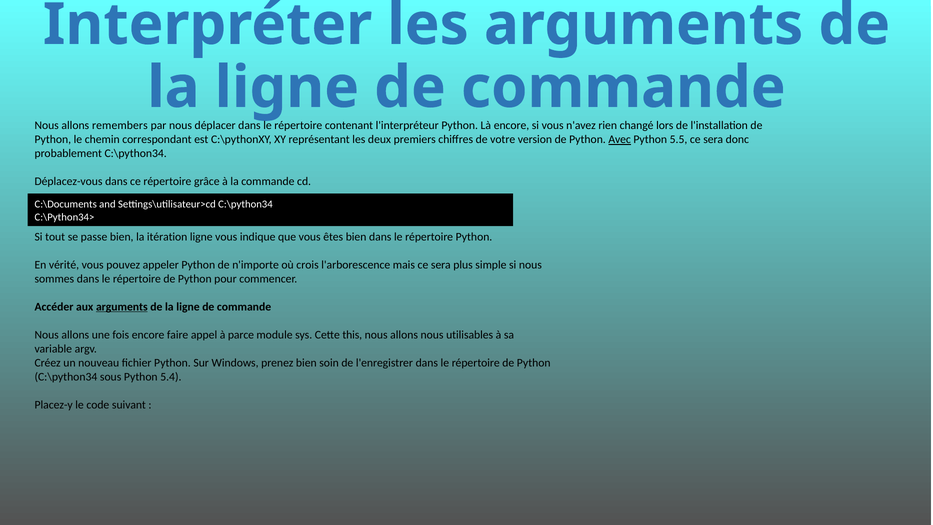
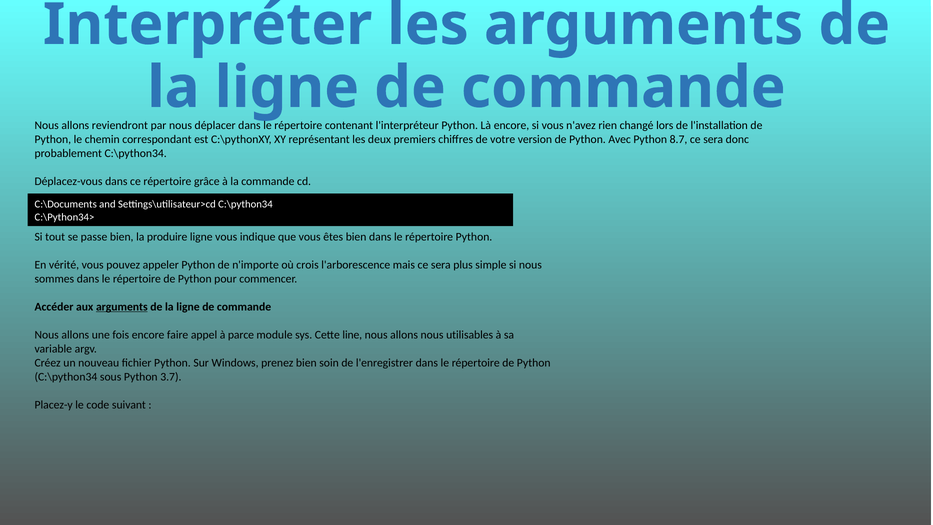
remembers: remembers -> reviendront (120, 125)
Avec underline: present -> none (620, 139)
5.5: 5.5 -> 8.7 (679, 139)
itération: itération -> produire (167, 237)
this: this -> line (352, 335)
5.4: 5.4 -> 3.7 (171, 377)
